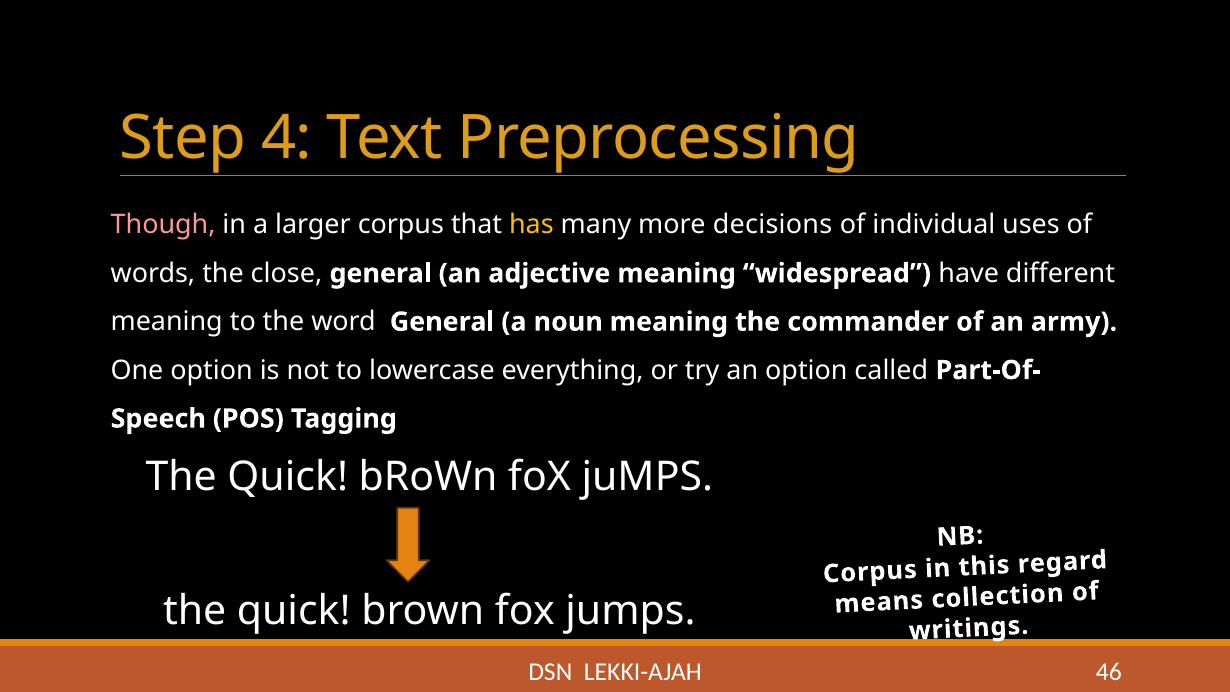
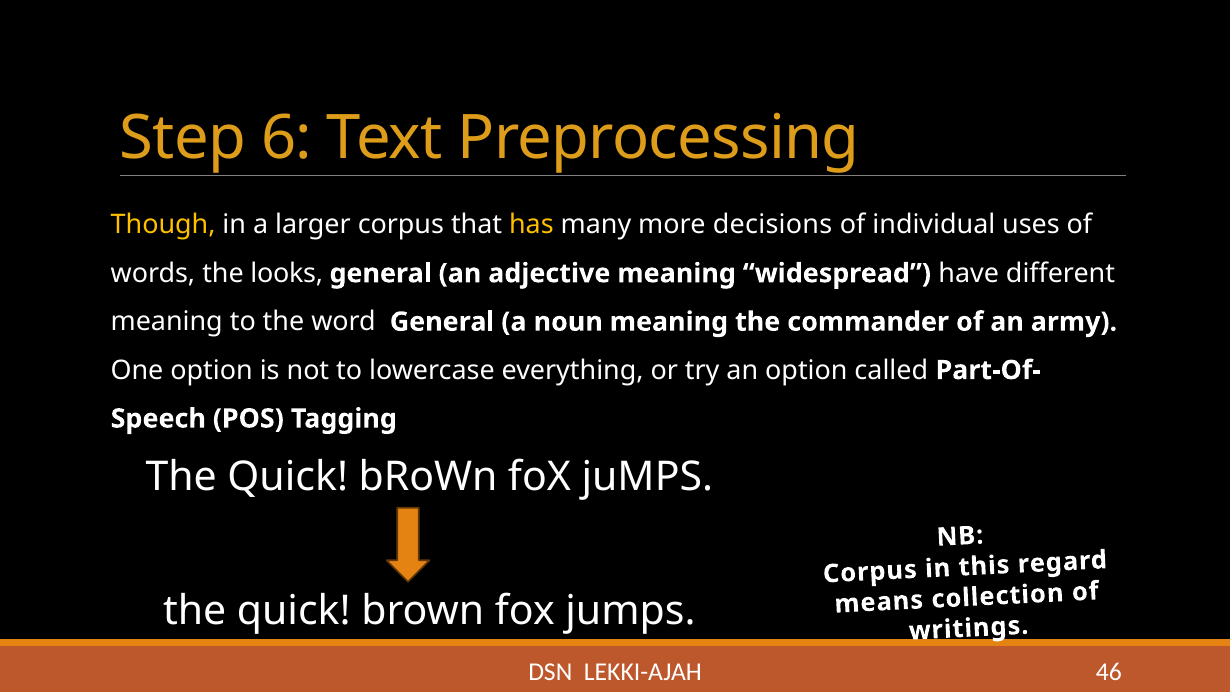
4: 4 -> 6 (287, 138)
Though colour: pink -> yellow (163, 225)
close: close -> looks (287, 273)
